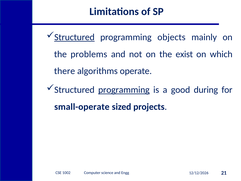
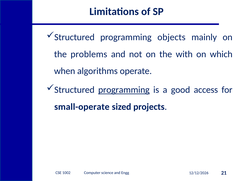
Structured underline: present -> none (74, 37)
exist: exist -> with (184, 54)
there: there -> when (65, 71)
during: during -> access (206, 90)
